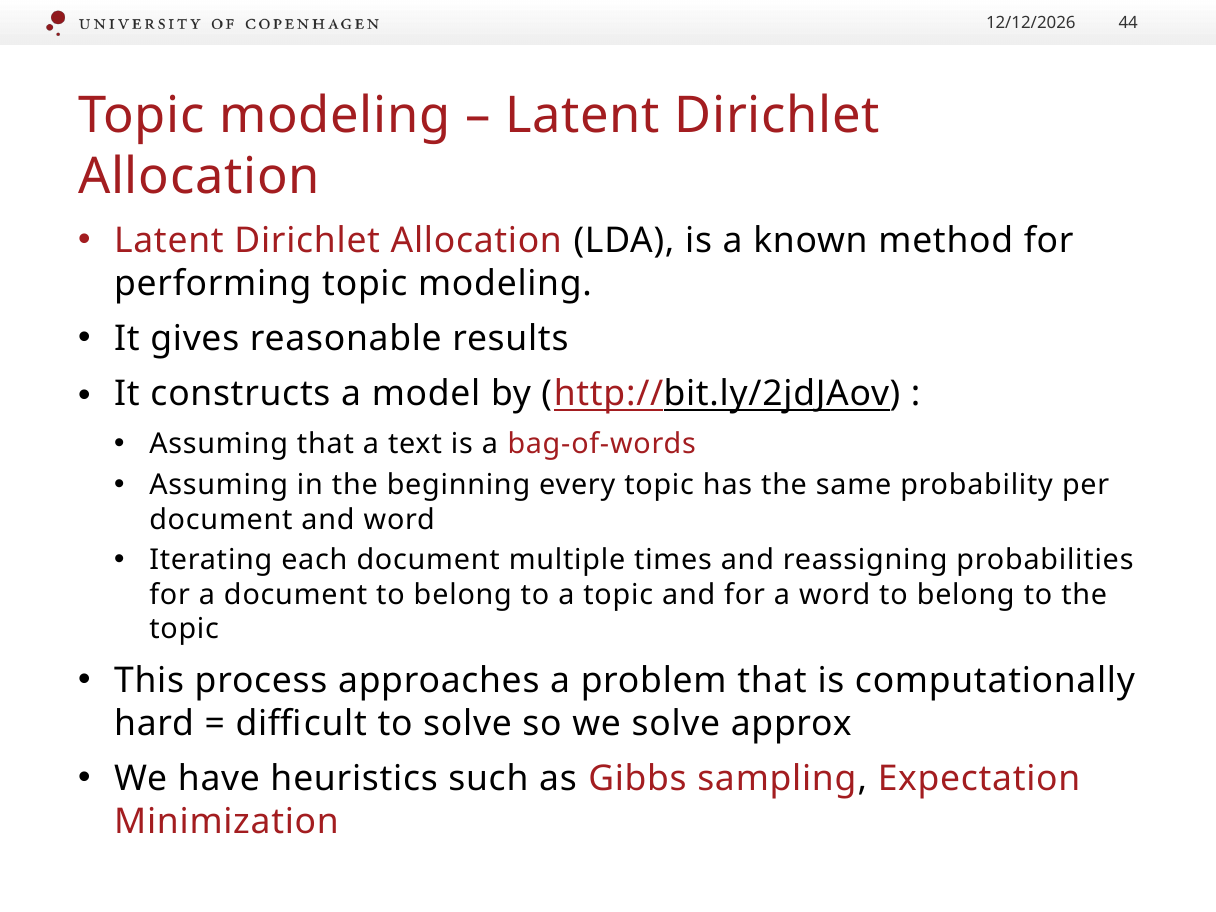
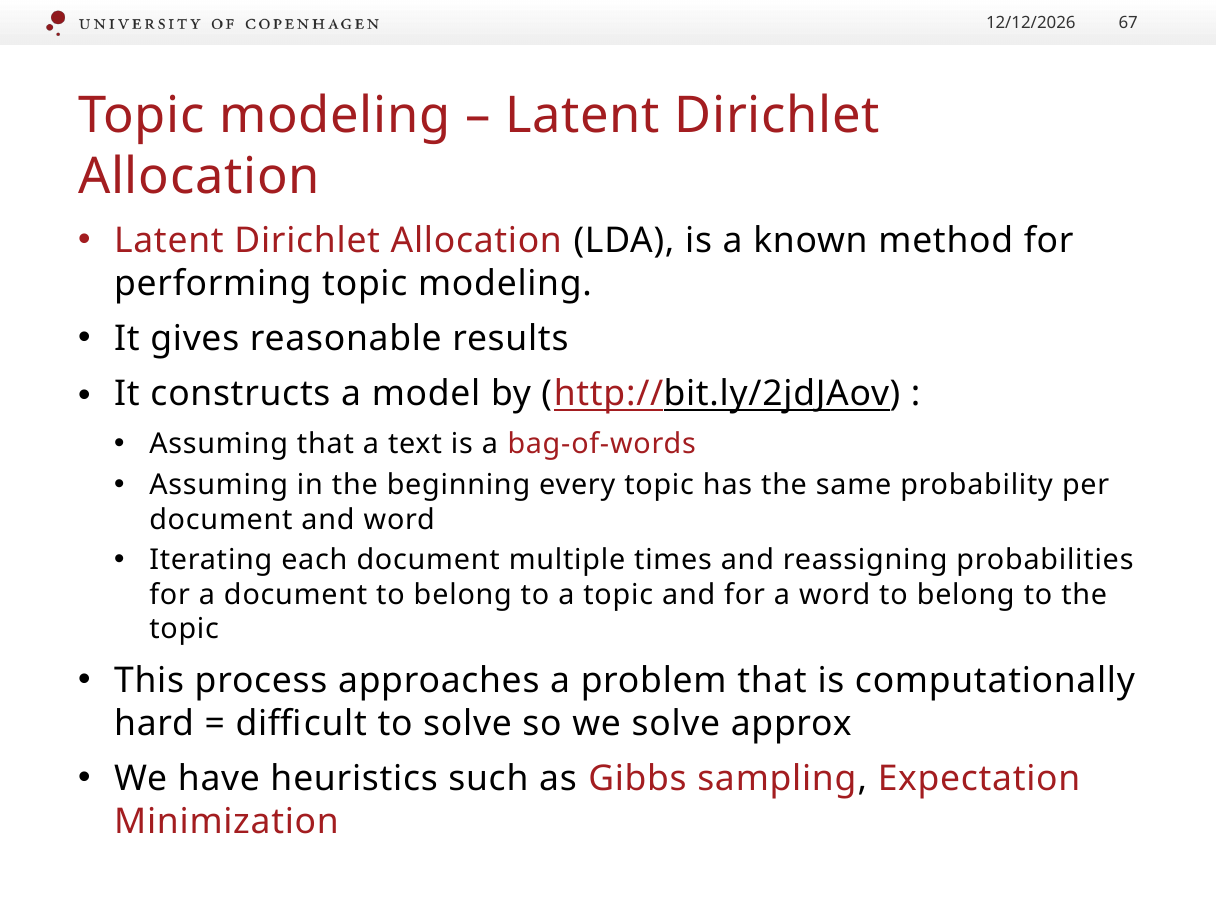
44: 44 -> 67 (1128, 23)
